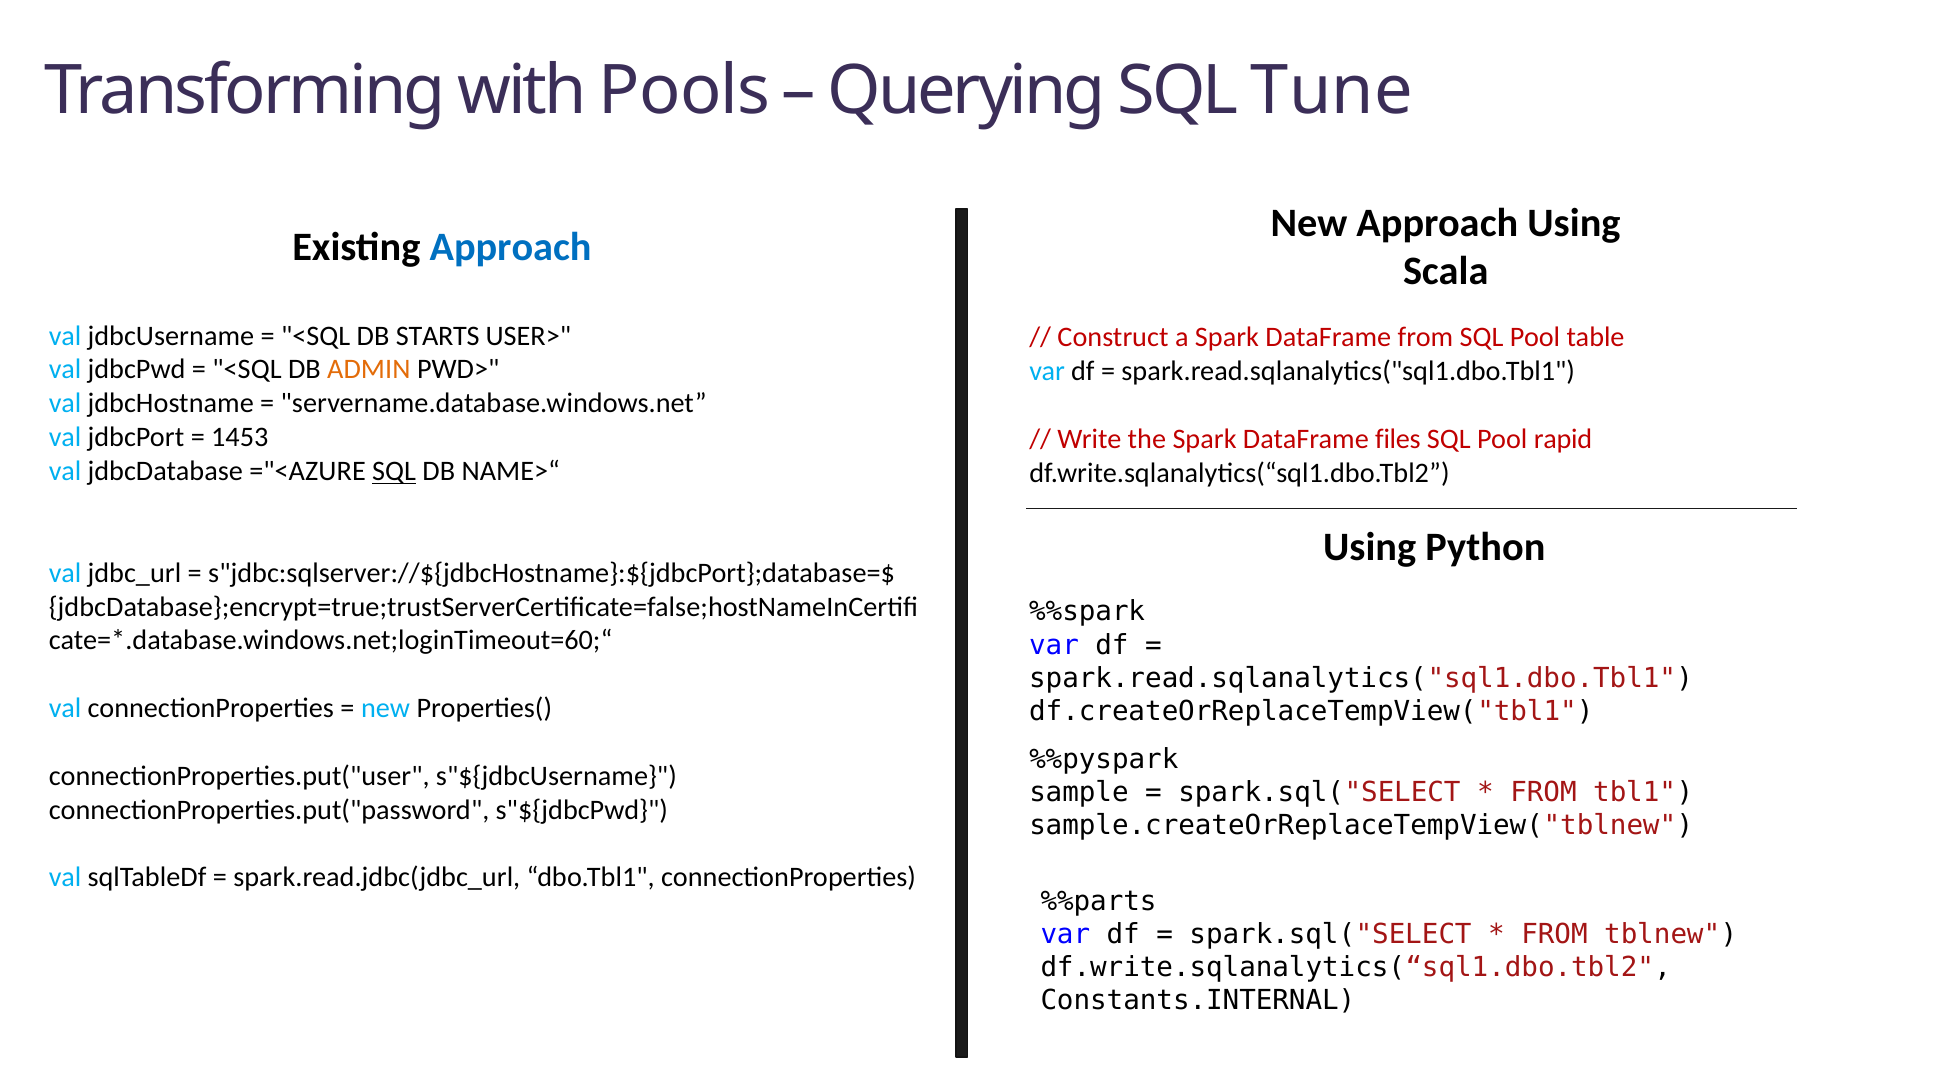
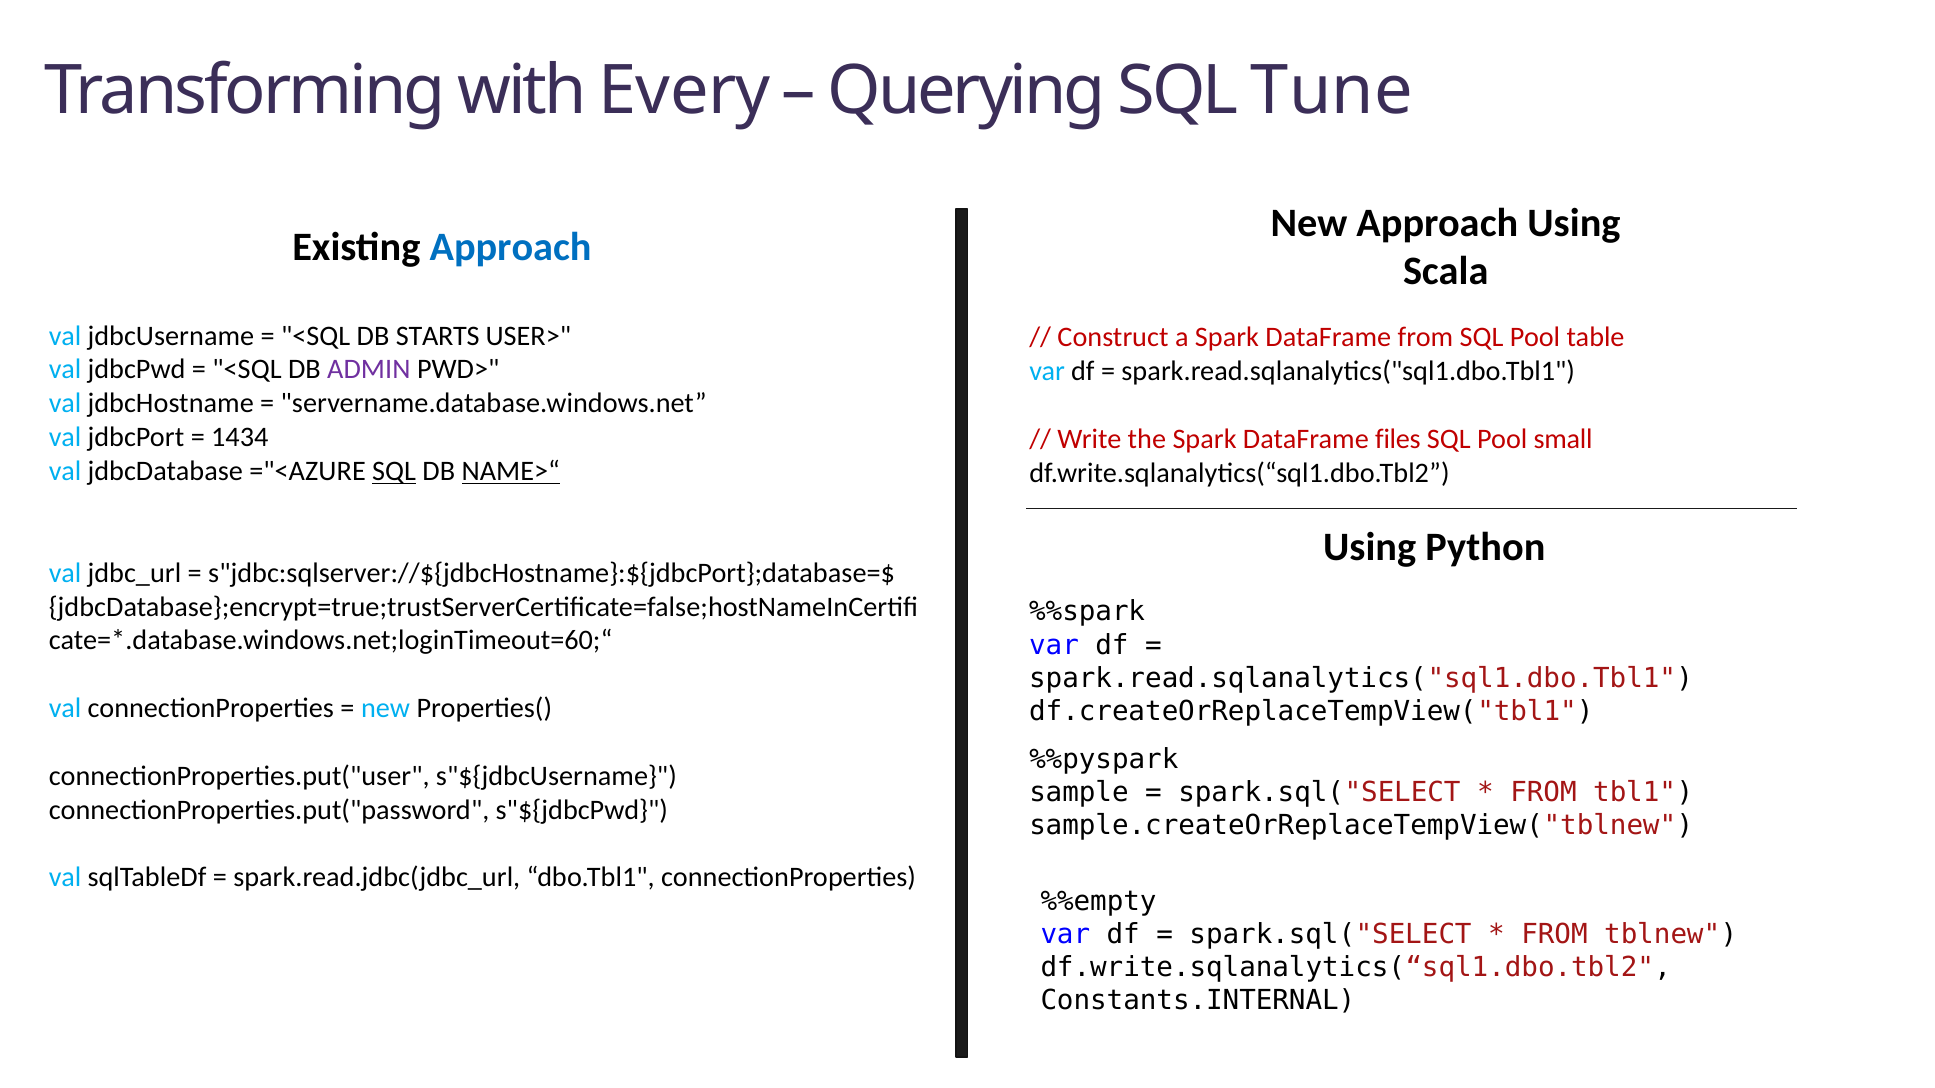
Pools: Pools -> Every (685, 91)
ADMIN colour: orange -> purple (369, 370)
1453: 1453 -> 1434 (240, 438)
rapid: rapid -> small (1563, 439)
NAME>“ underline: none -> present (511, 471)
%%parts: %%parts -> %%empty (1099, 902)
